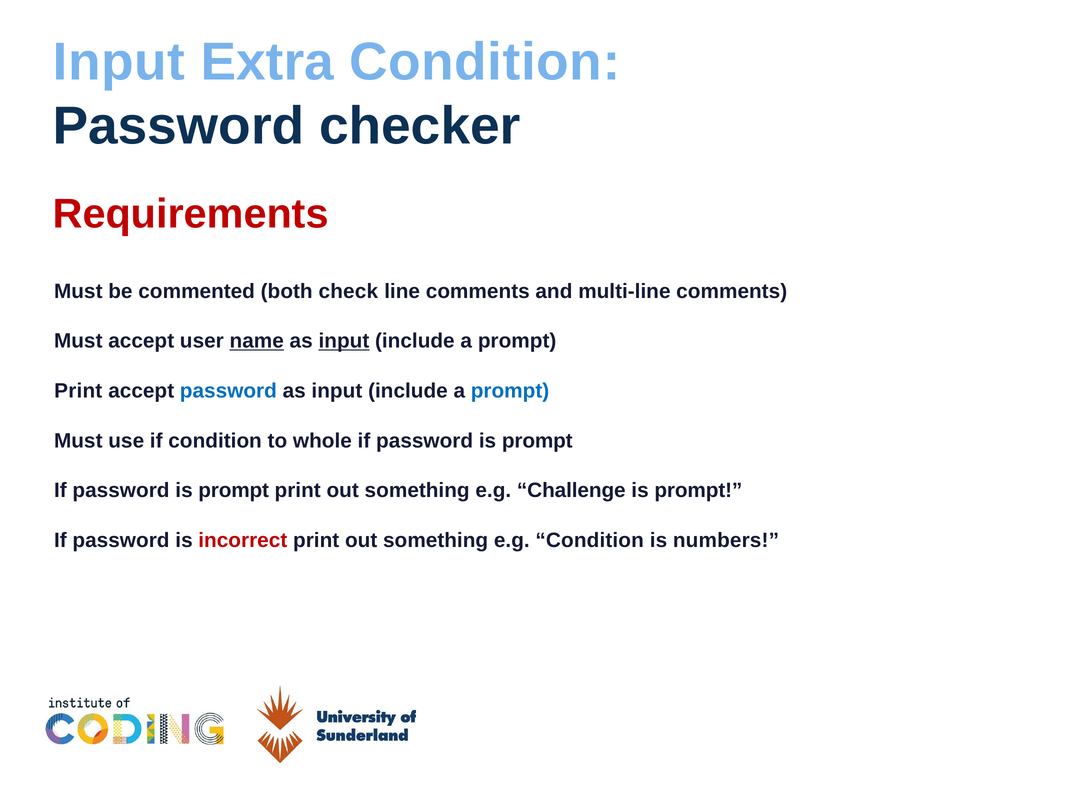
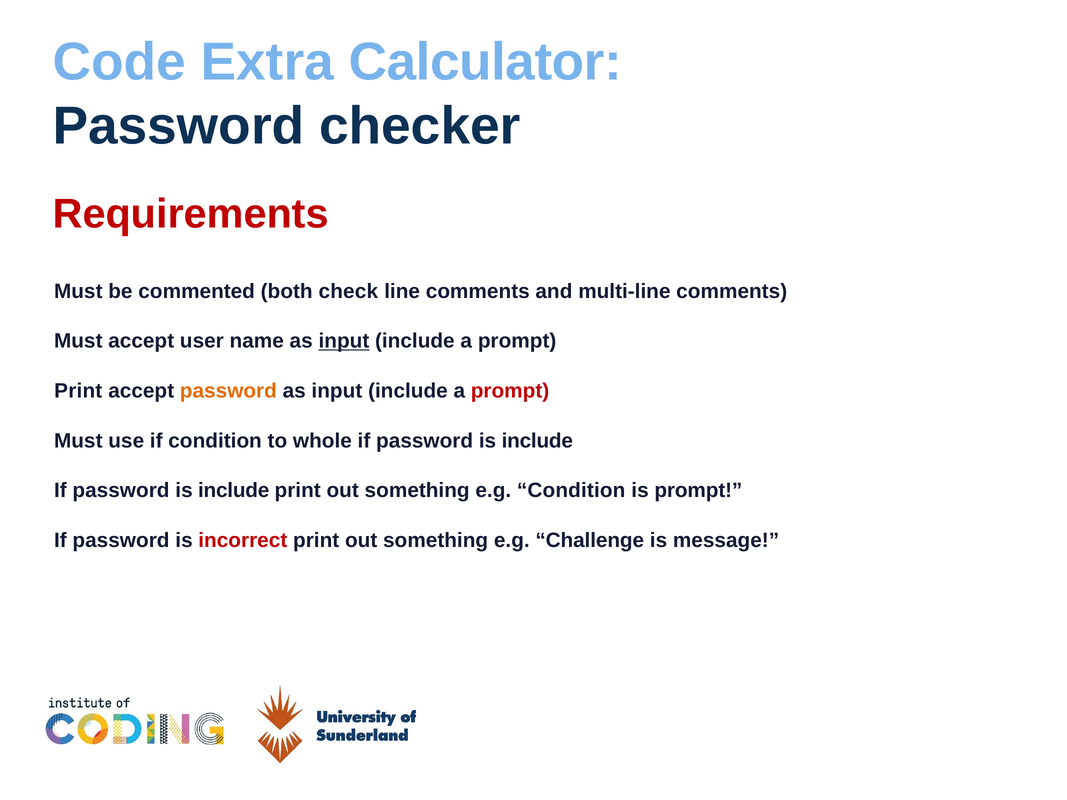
Input: Input -> Code (119, 62)
Extra Condition: Condition -> Calculator (485, 62)
name underline: present -> none (257, 341)
password colour: blue -> orange (228, 391)
prompt colour: blue -> red (510, 391)
prompt: prompt -> include (537, 441)
prompt: prompt -> include (234, 491)
e.g Challenge: Challenge -> Condition (571, 491)
e.g Condition: Condition -> Challenge (590, 541)
numbers: numbers -> message (726, 541)
